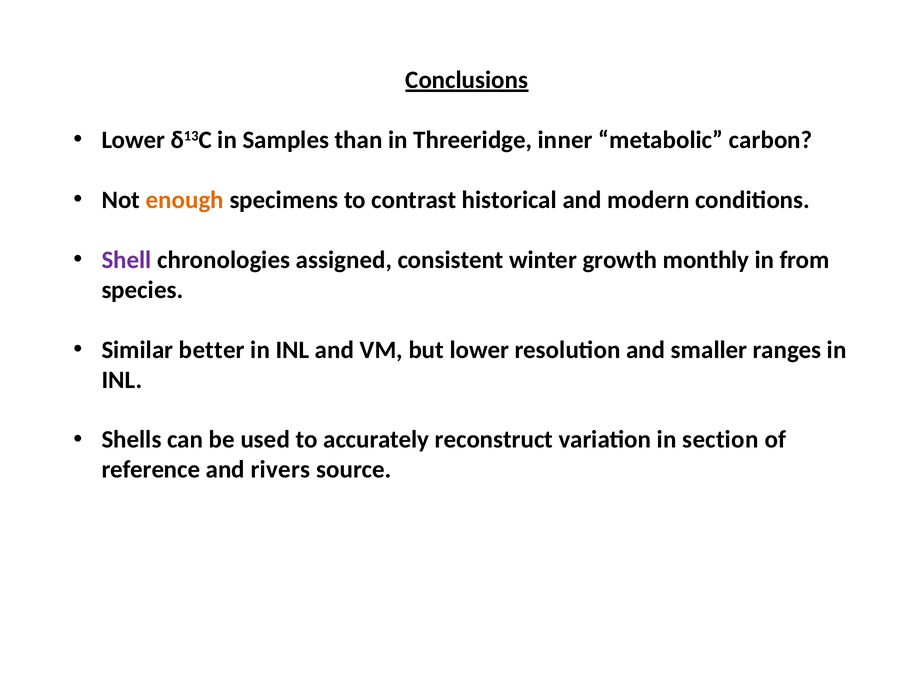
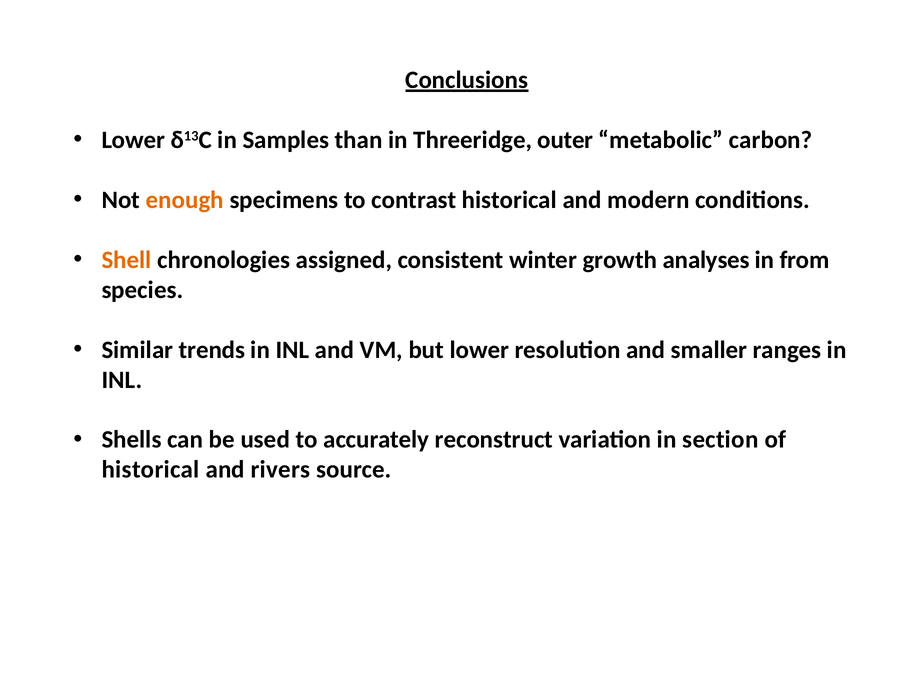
inner: inner -> outer (565, 140)
Shell colour: purple -> orange (127, 260)
monthly: monthly -> analyses (706, 260)
better: better -> trends (212, 350)
reference: reference -> historical (151, 470)
